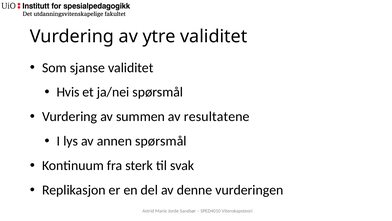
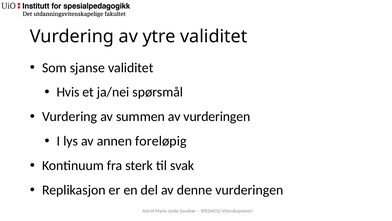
av resultatene: resultatene -> vurderingen (217, 116)
annen spørsmål: spørsmål -> foreløpig (161, 141)
